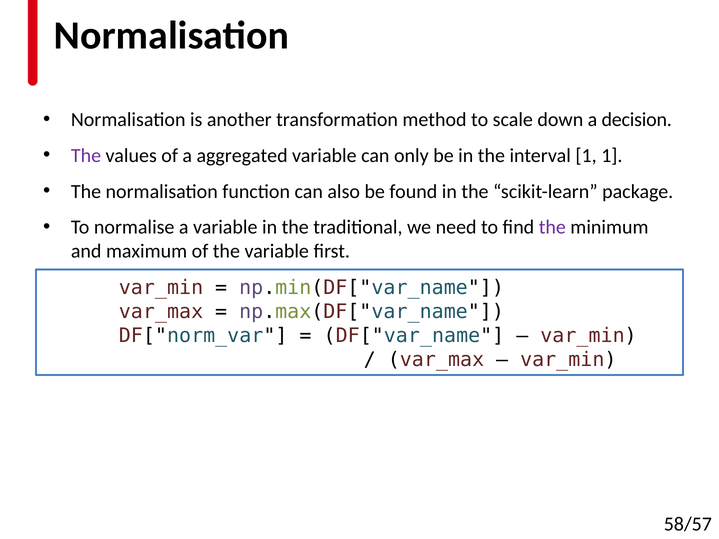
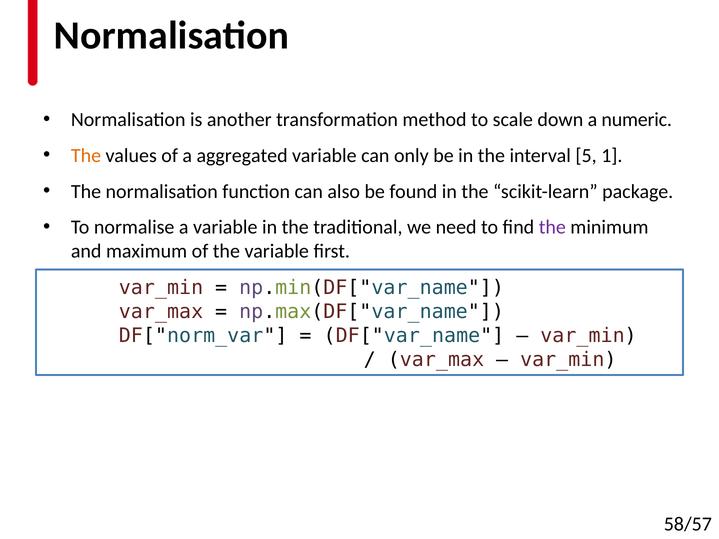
decision: decision -> numeric (637, 120)
The colour: purple -> orange (86, 156)
interval 1: 1 -> 5 (586, 156)
